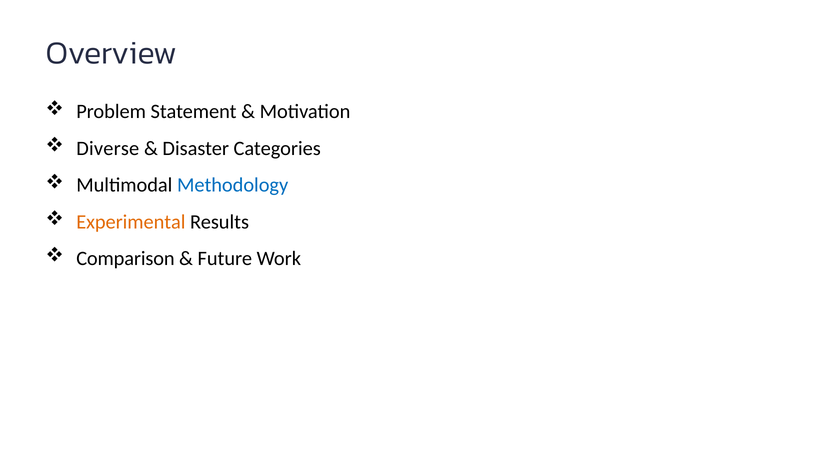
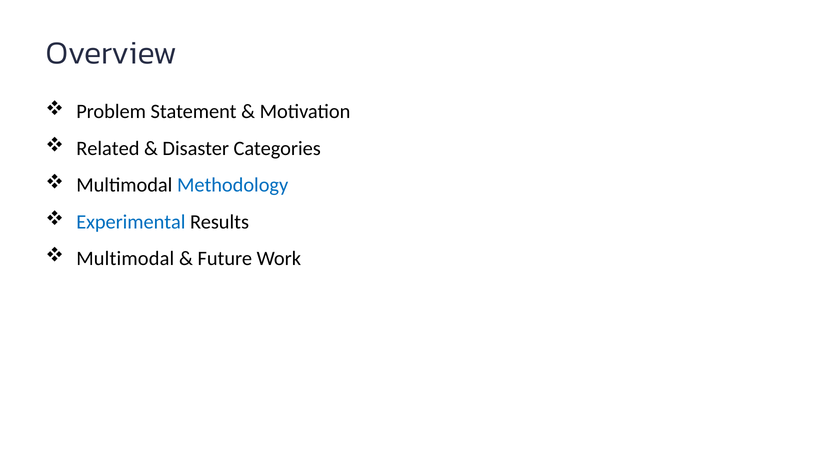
Diverse: Diverse -> Related (108, 148)
Experimental colour: orange -> blue (131, 222)
Comparison: Comparison -> Multimodal (125, 259)
